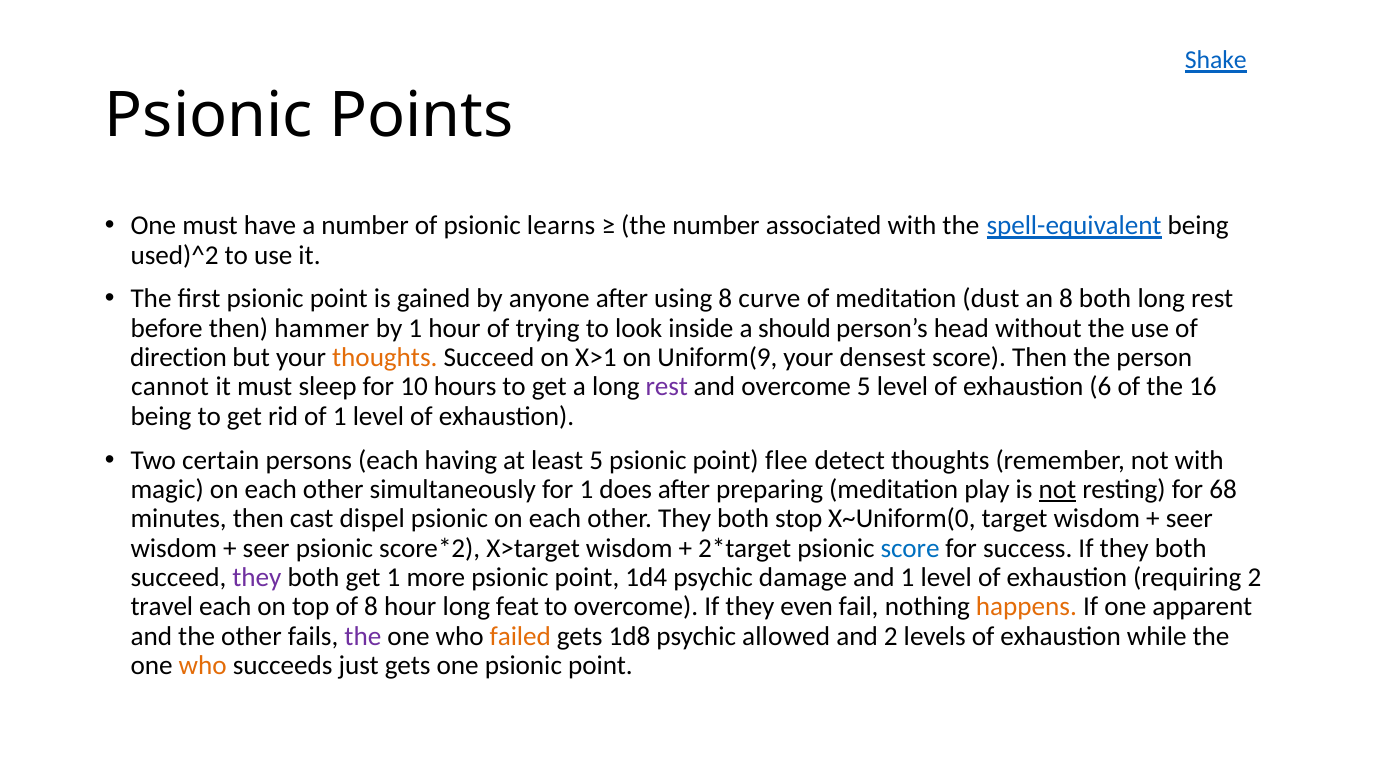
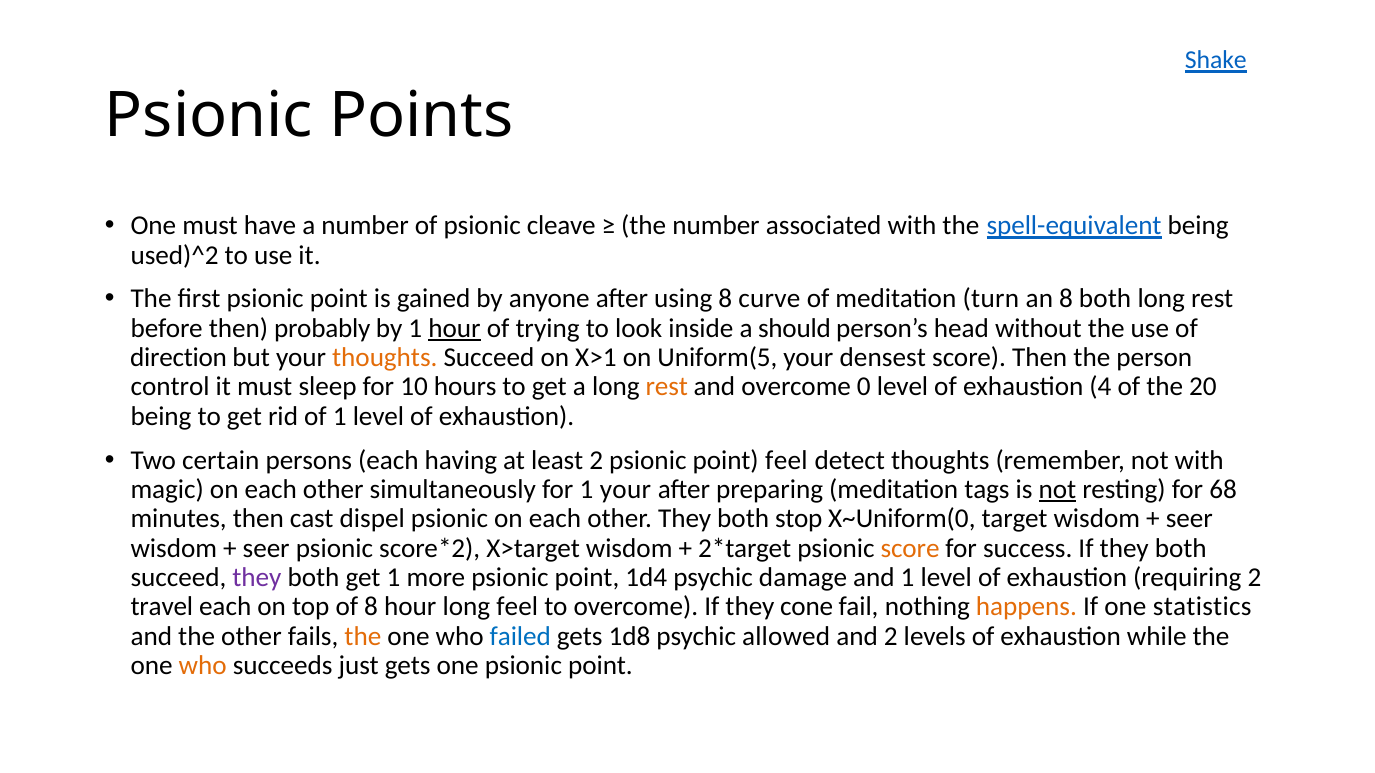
learns: learns -> cleave (561, 226)
dust: dust -> turn (991, 299)
hammer: hammer -> probably (322, 328)
hour underline: none -> present (455, 328)
Uniform(9: Uniform(9 -> Uniform(5 (717, 358)
cannot: cannot -> control (170, 387)
rest colour: purple -> orange (667, 387)
overcome 5: 5 -> 0 (864, 387)
6: 6 -> 4 (1100, 387)
16: 16 -> 20 (1203, 387)
least 5: 5 -> 2 (596, 460)
point flee: flee -> feel (786, 460)
1 does: does -> your (625, 490)
play: play -> tags (987, 490)
score colour: blue -> orange (910, 549)
long feat: feat -> feel (517, 607)
even: even -> cone (807, 607)
apparent: apparent -> statistics (1202, 607)
the colour: purple -> orange (363, 637)
failed colour: orange -> blue (520, 637)
